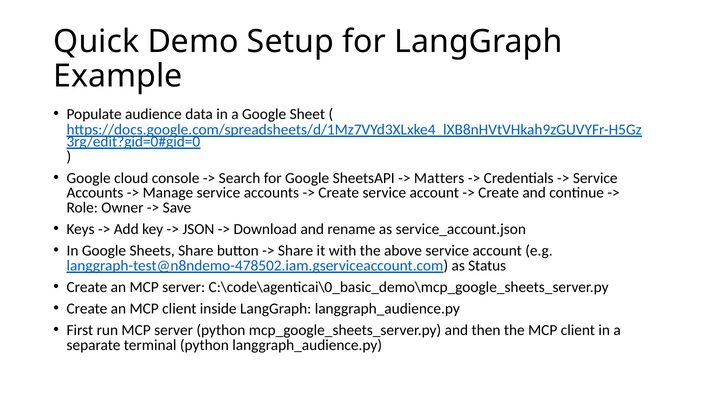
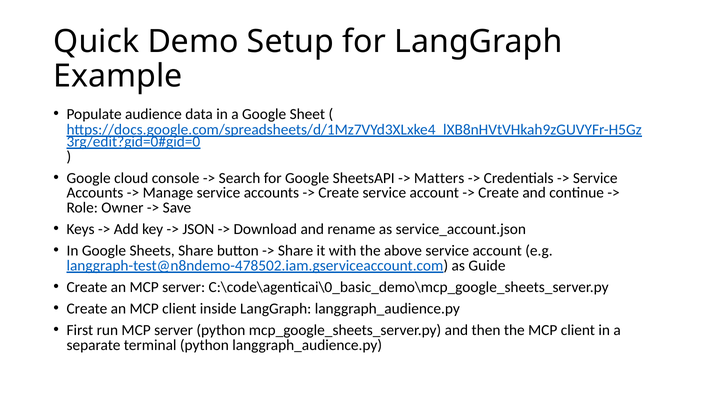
Status: Status -> Guide (487, 266)
